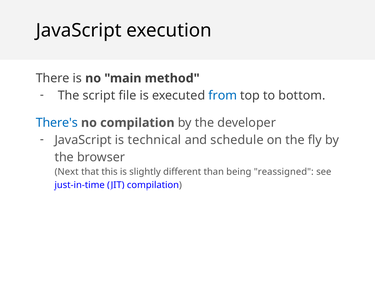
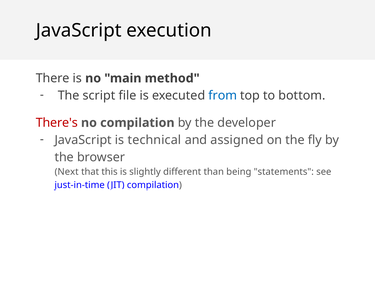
There's colour: blue -> red (57, 123)
schedule: schedule -> assigned (237, 140)
reassigned: reassigned -> statements (284, 172)
